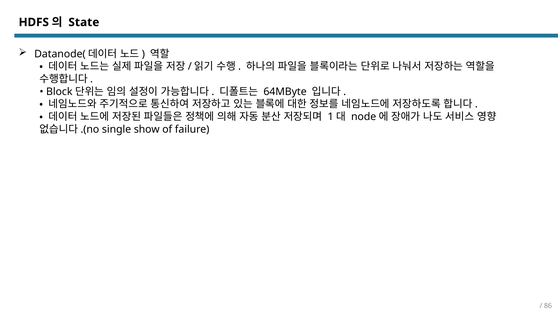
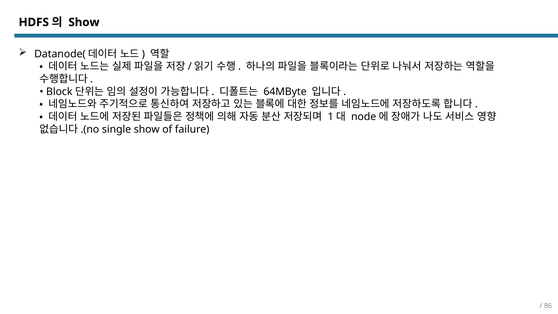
State: State -> Show (84, 22)
